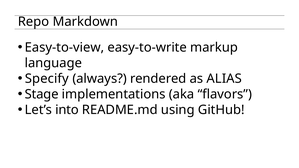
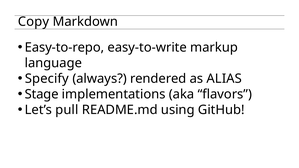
Repo: Repo -> Copy (34, 22)
Easy-to-view: Easy-to-view -> Easy-to-repo (64, 47)
into: into -> pull (67, 110)
